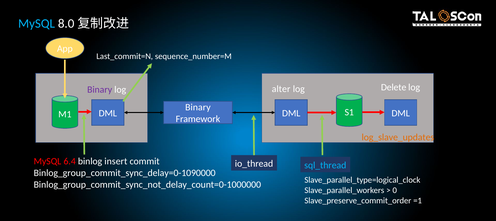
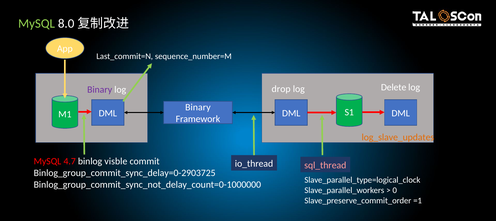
MySQL colour: light blue -> light green (37, 24)
alter: alter -> drop (281, 89)
6.4: 6.4 -> 4.7 (70, 161)
insert: insert -> visble (116, 161)
sql_thread colour: light blue -> pink (325, 165)
Binlog_group_commit_sync_delay=0-1090000: Binlog_group_commit_sync_delay=0-1090000 -> Binlog_group_commit_sync_delay=0-2903725 (125, 173)
